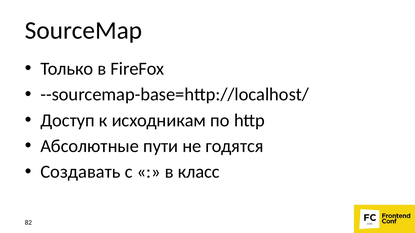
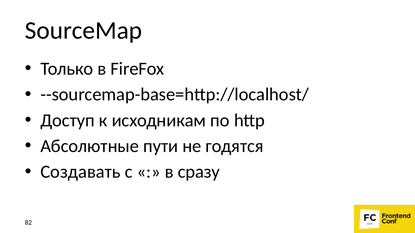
класс: класс -> сразу (199, 172)
